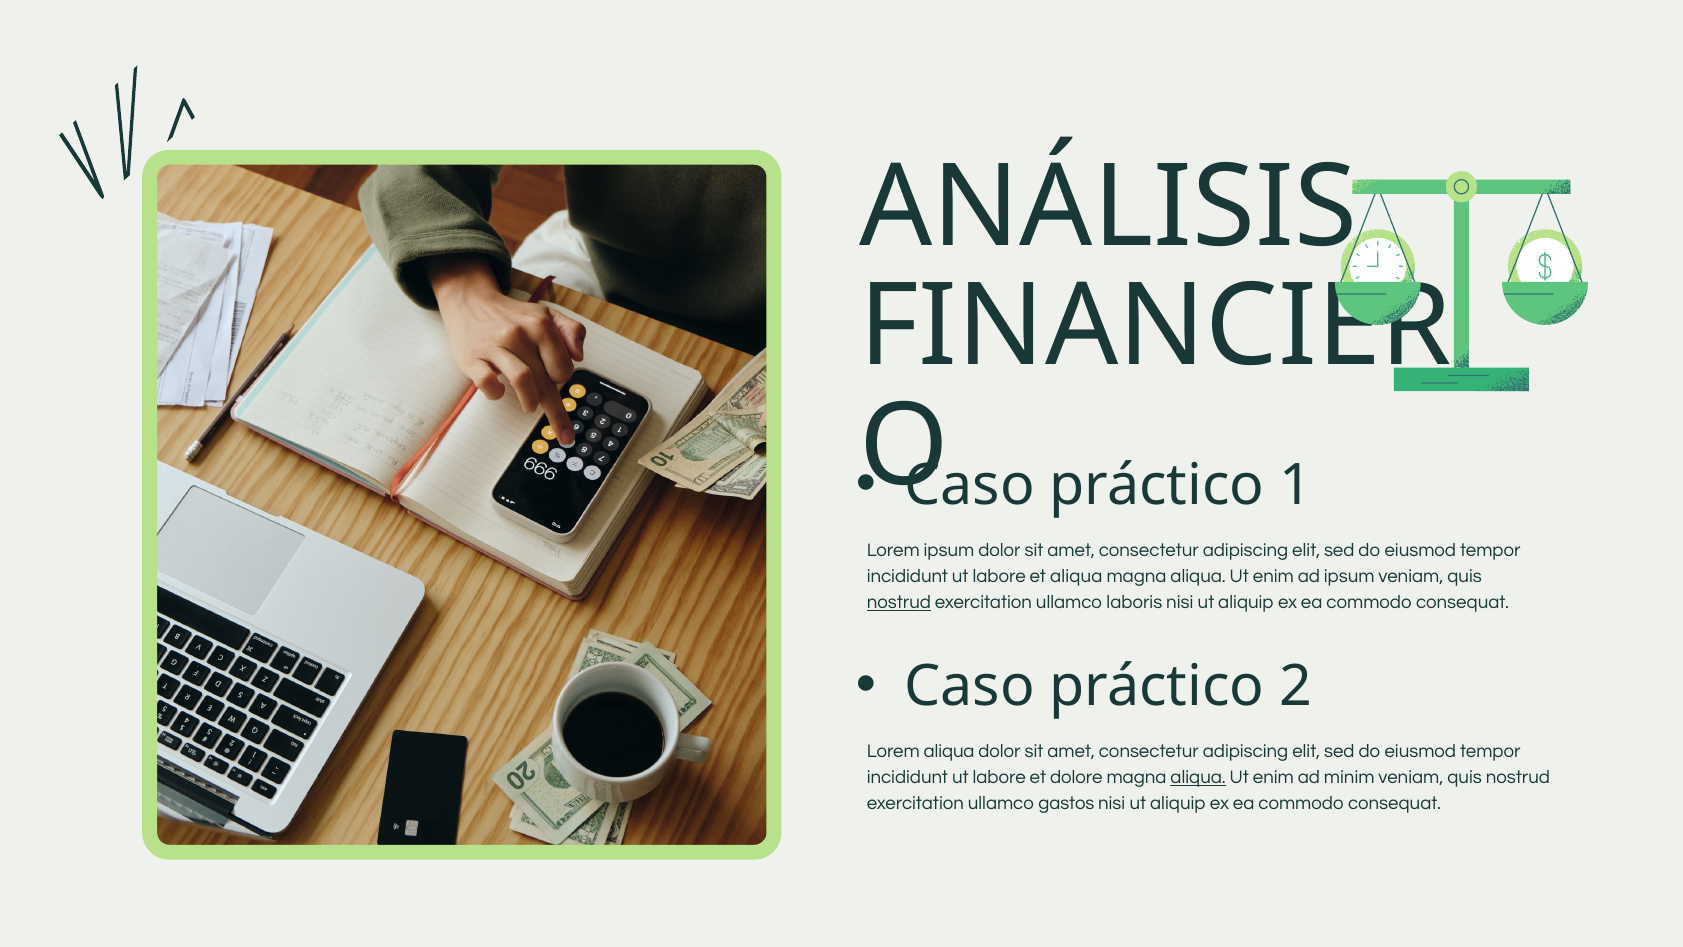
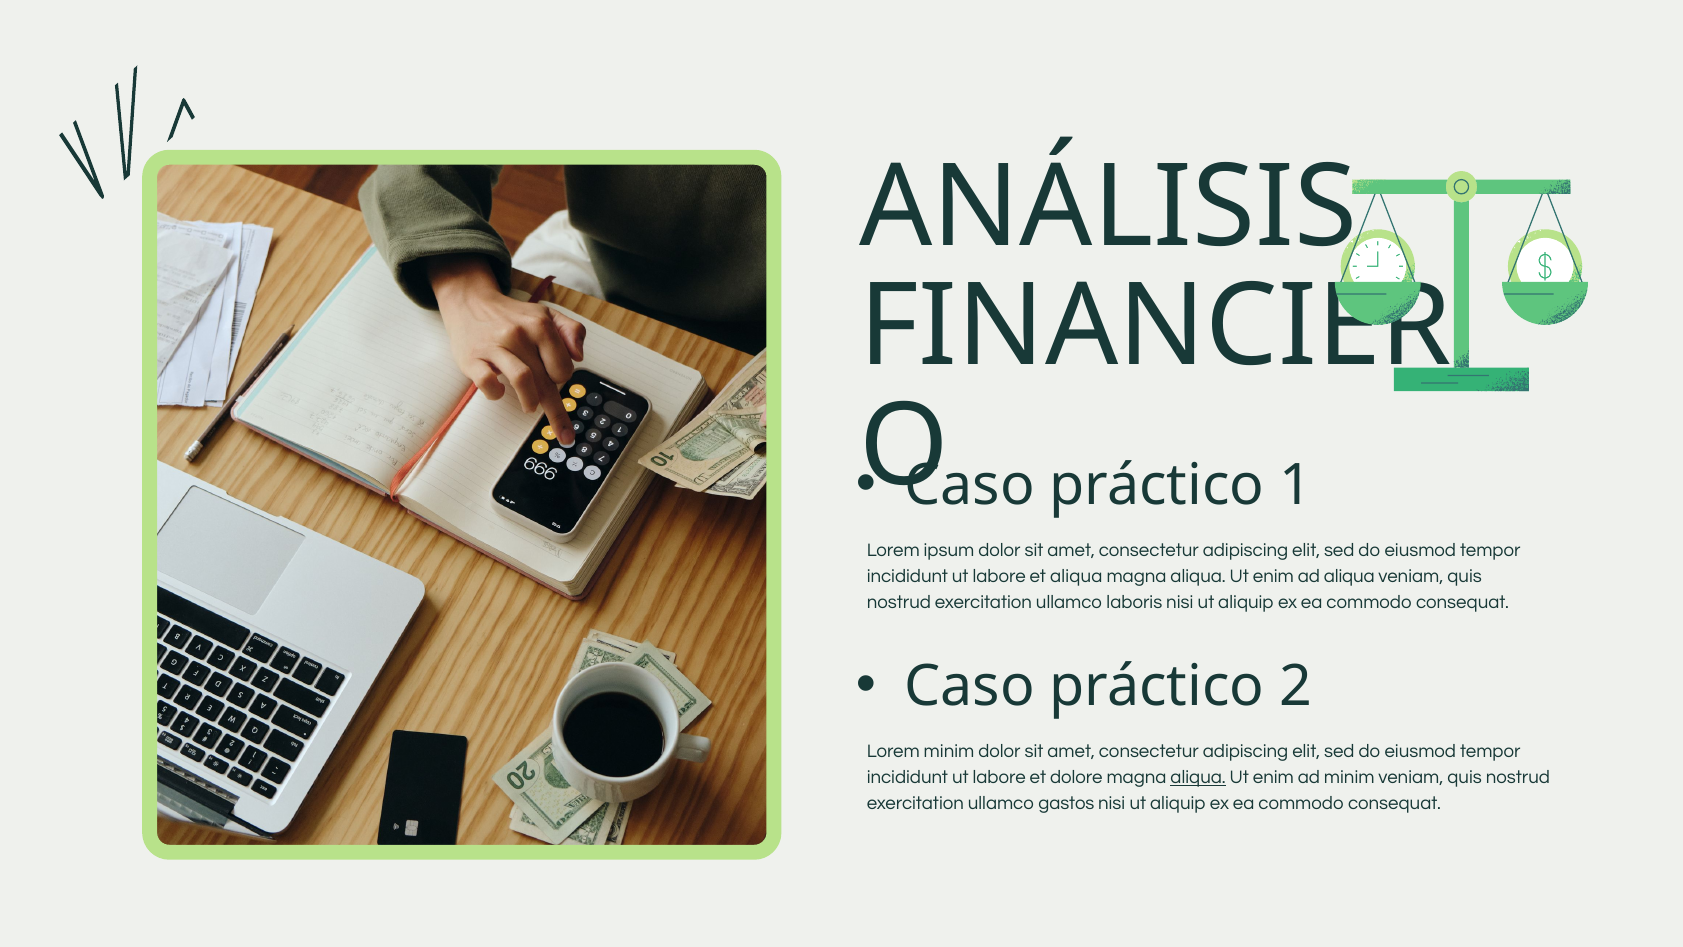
ad ipsum: ipsum -> aliqua (1349, 576)
nostrud underline: present -> none (899, 602)
Lorem aliqua: aliqua -> minim (949, 751)
